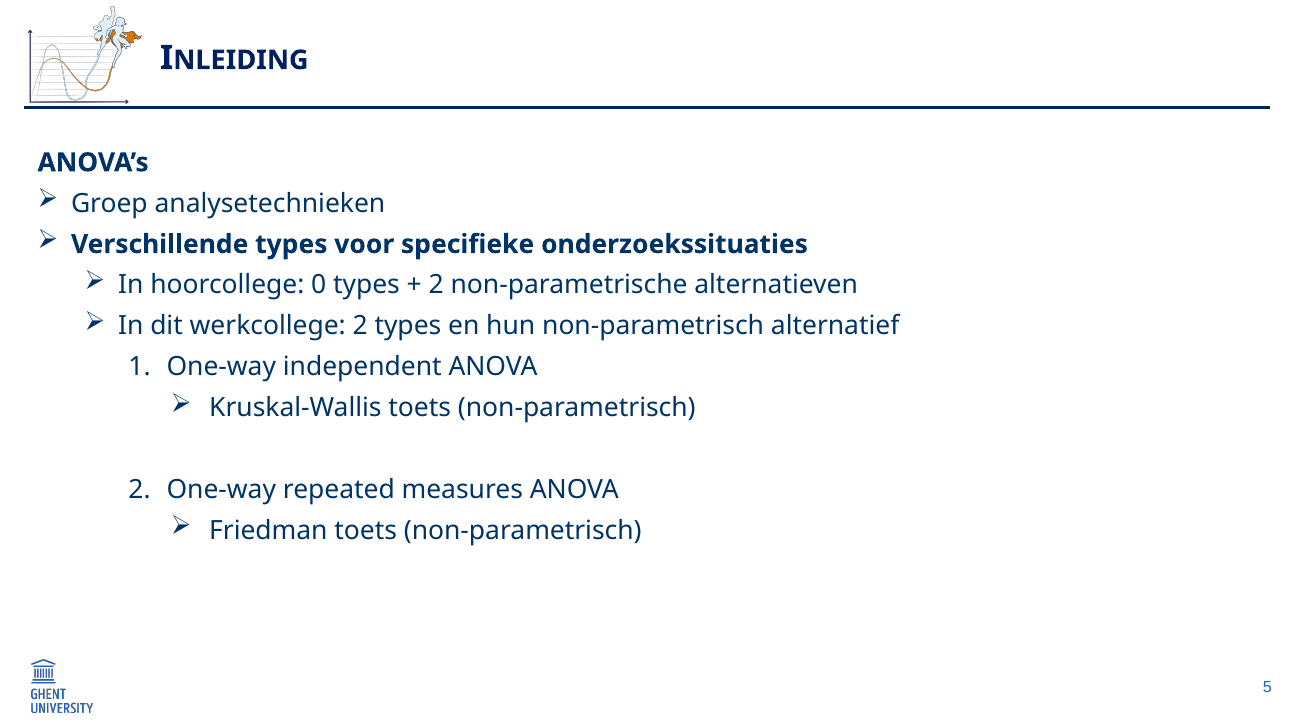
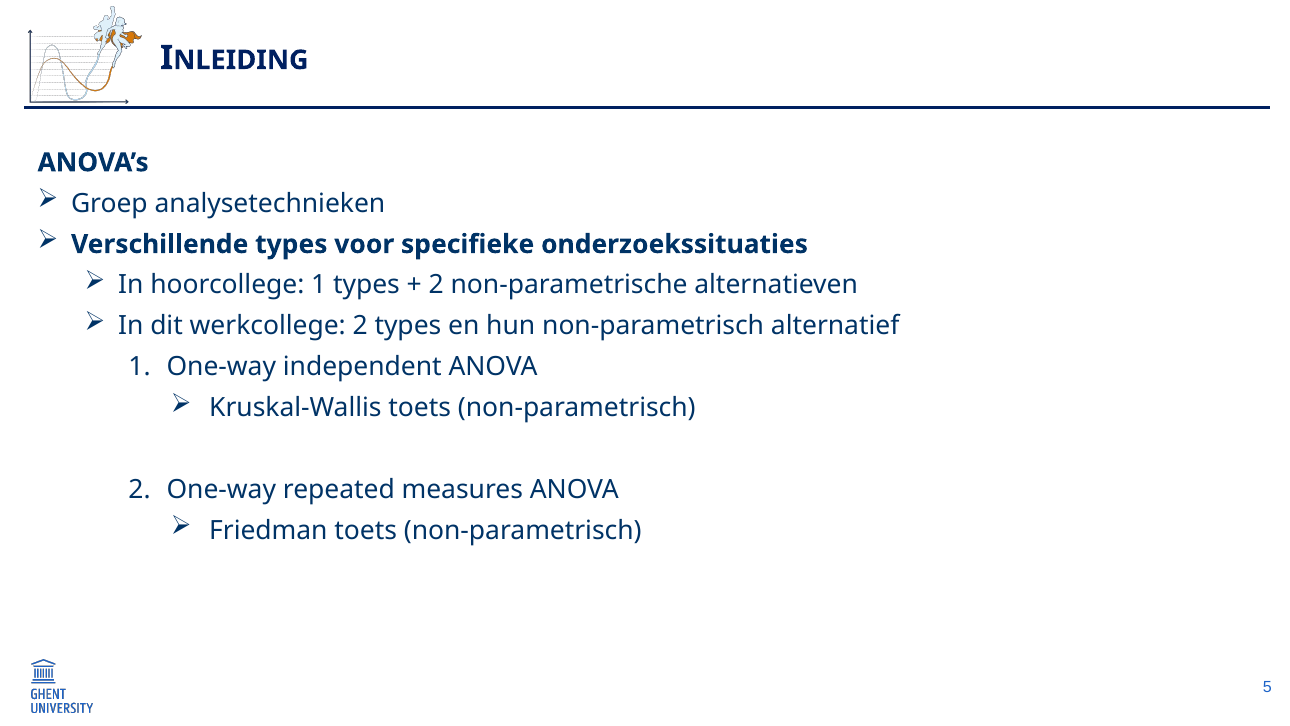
hoorcollege 0: 0 -> 1 (319, 285)
